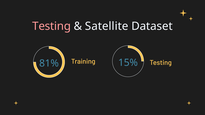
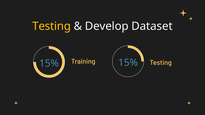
Testing colour: pink -> yellow (52, 26)
Satellite: Satellite -> Develop (107, 26)
81%: 81% -> 15% (49, 63)
